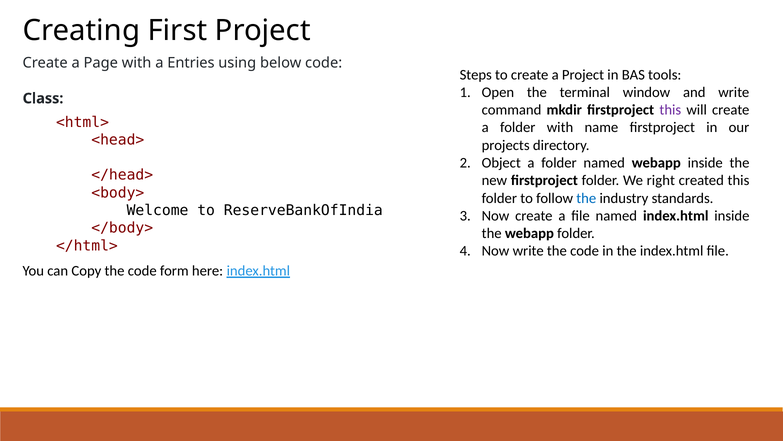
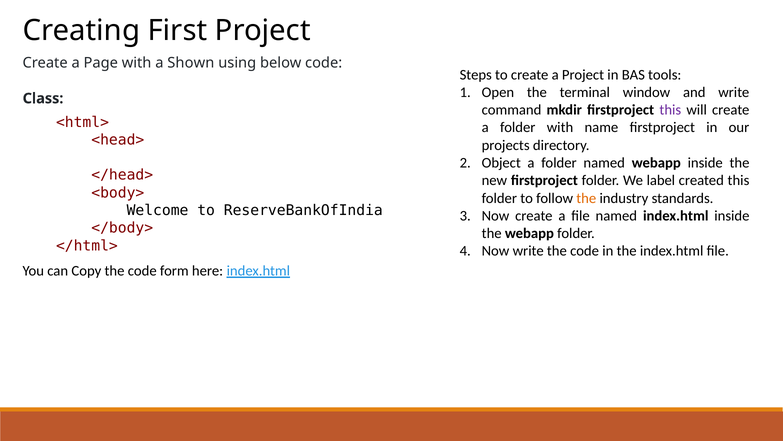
Entries: Entries -> Shown (191, 63)
right: right -> label (661, 180)
the colour: blue -> orange (586, 198)
